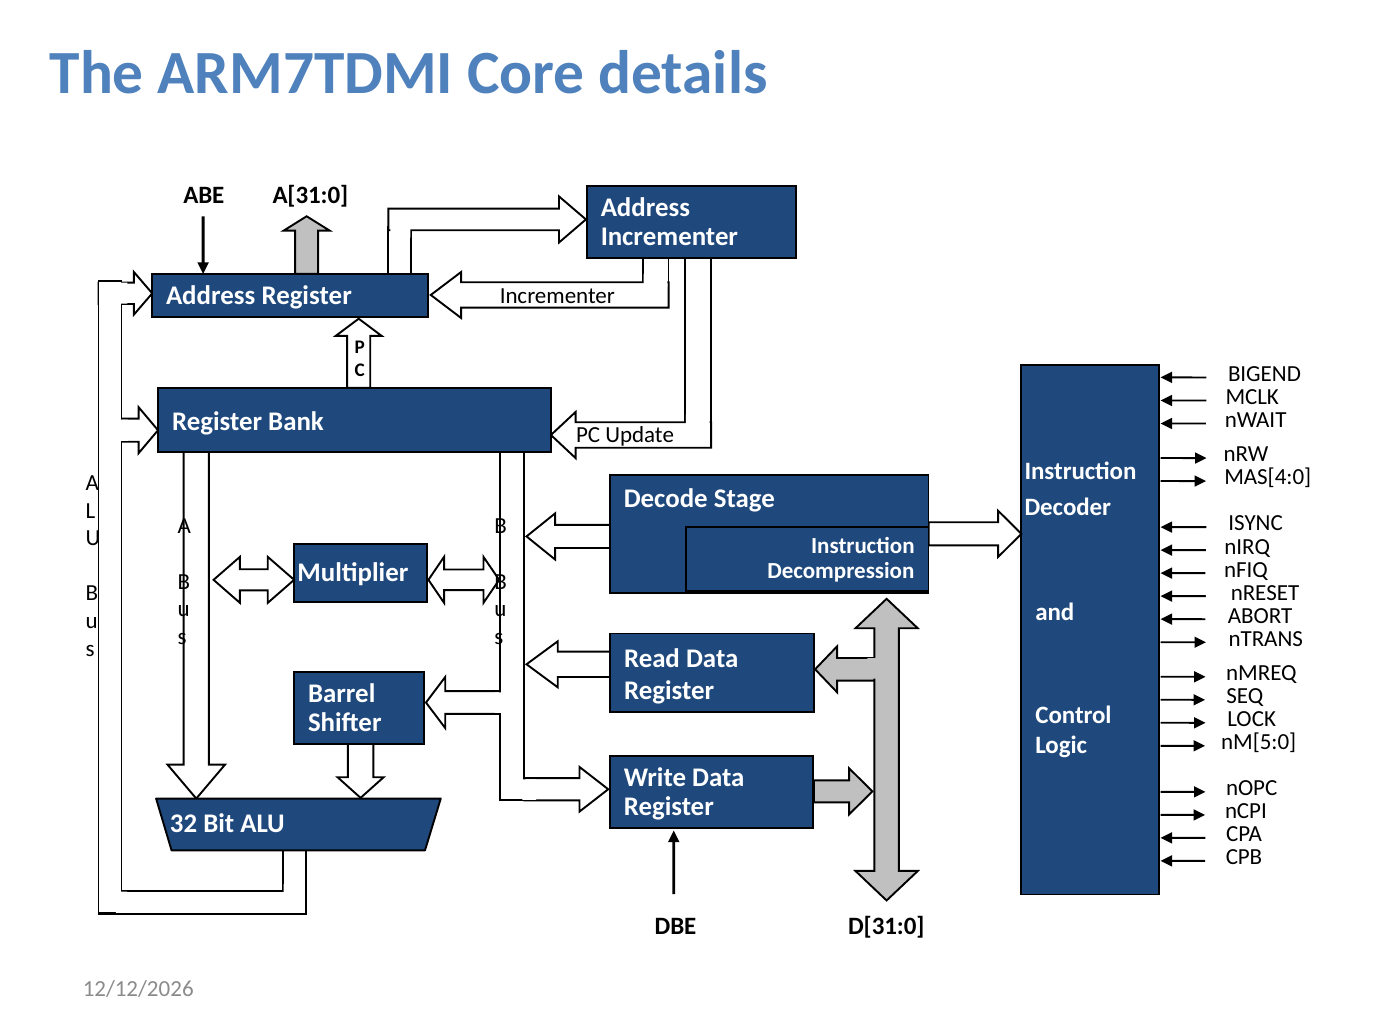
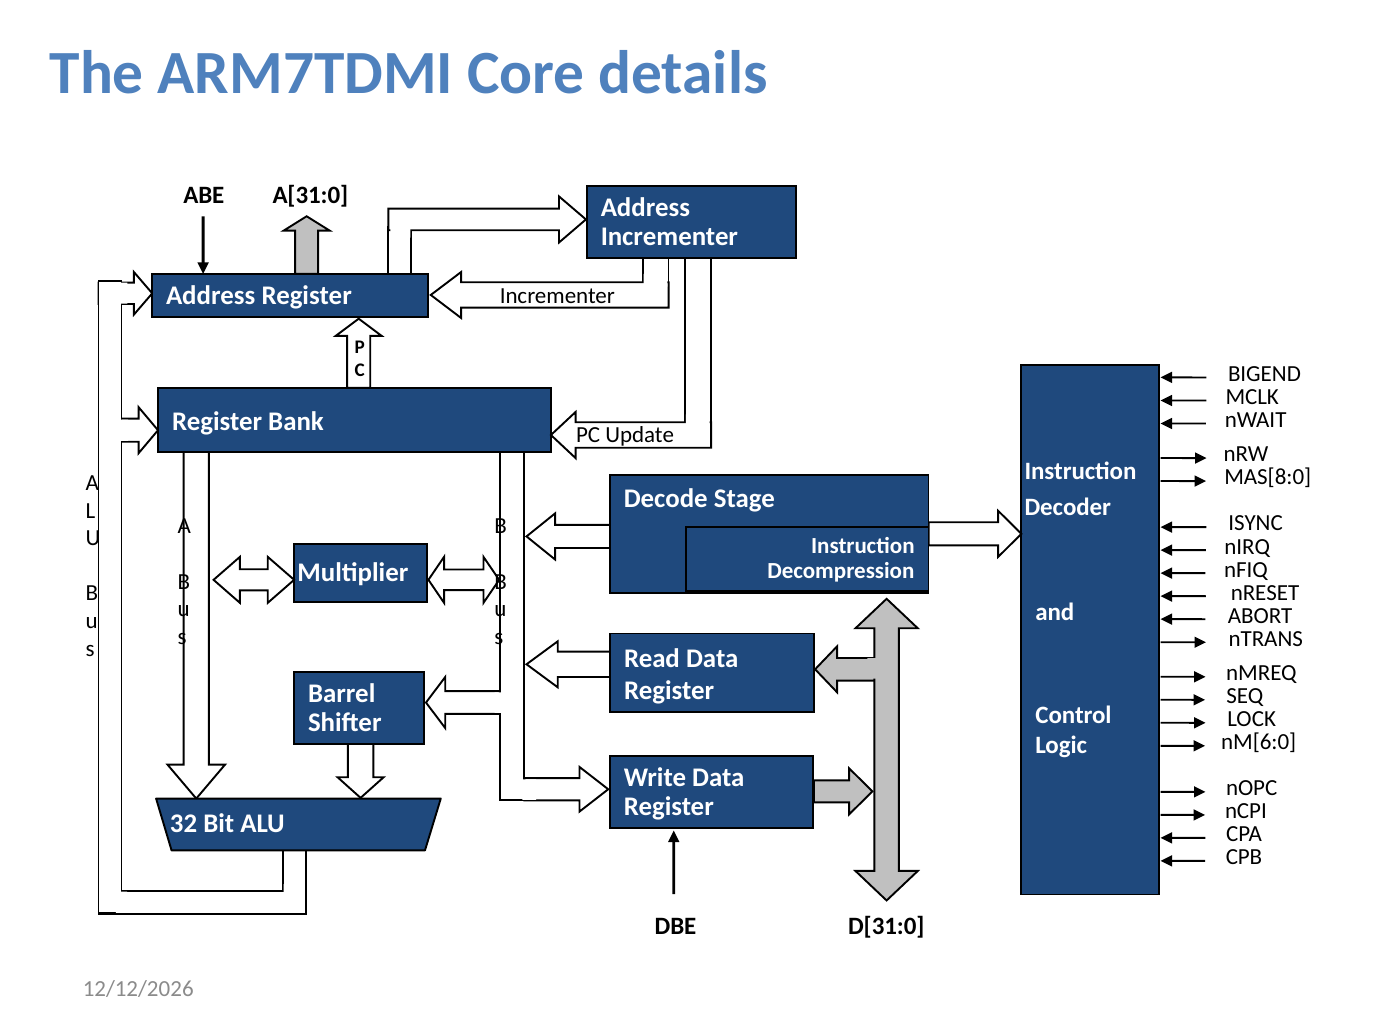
MAS[4:0: MAS[4:0 -> MAS[8:0 (1268, 477)
nM[5:0: nM[5:0 -> nM[6:0 (1259, 742)
